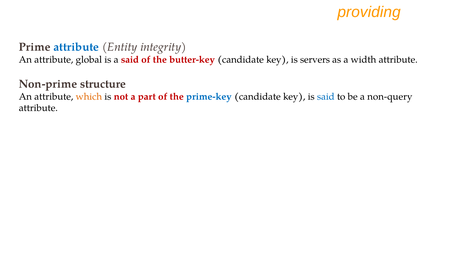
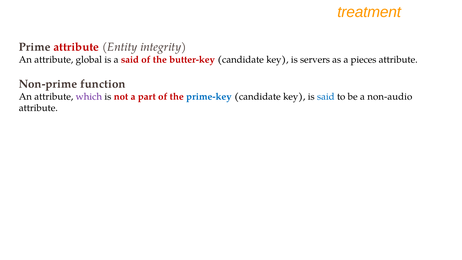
providing: providing -> treatment (369, 12)
attribute colour: blue -> red (76, 47)
width: width -> pieces (364, 60)
structure: structure -> function (103, 84)
which colour: orange -> purple (89, 97)
non-query: non-query -> non-audio (390, 97)
